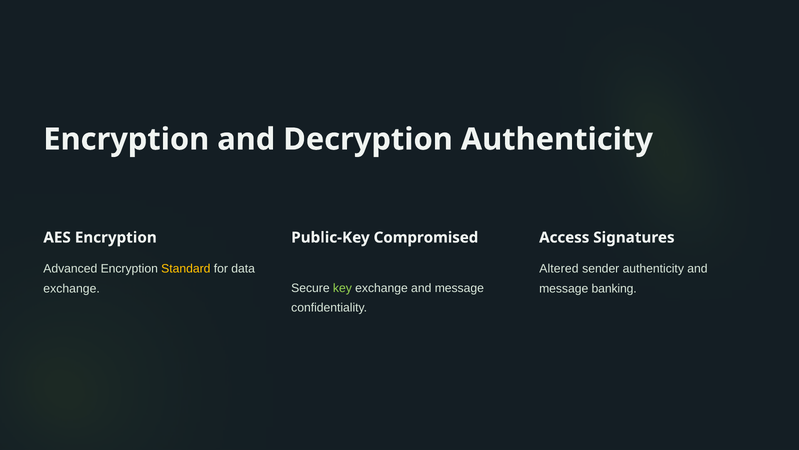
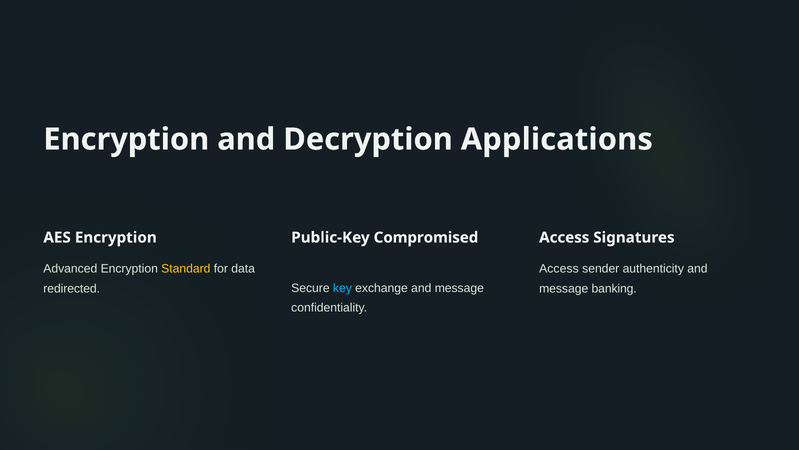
Decryption Authenticity: Authenticity -> Applications (557, 139)
Altered: Altered -> Access (559, 268)
key colour: light green -> light blue (342, 288)
exchange: exchange -> redirected (72, 288)
